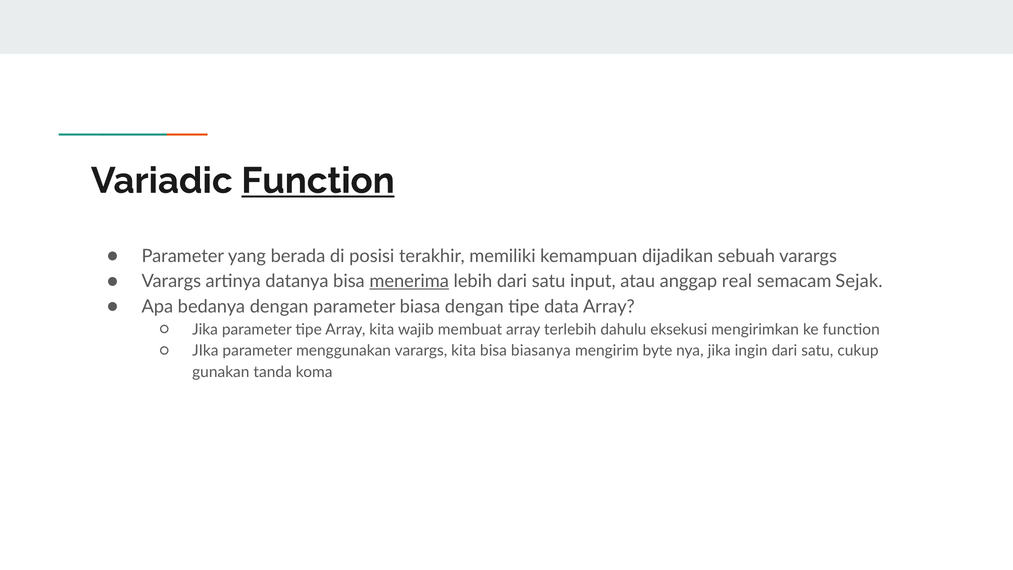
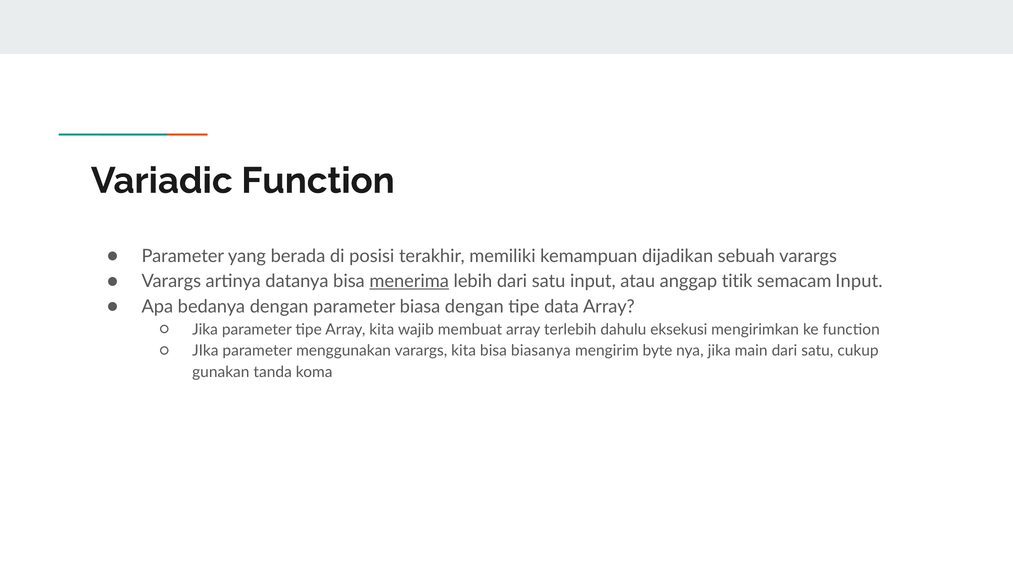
Function underline: present -> none (318, 181)
real: real -> titik (737, 281)
semacam Sejak: Sejak -> Input (859, 281)
ingin: ingin -> main (751, 351)
